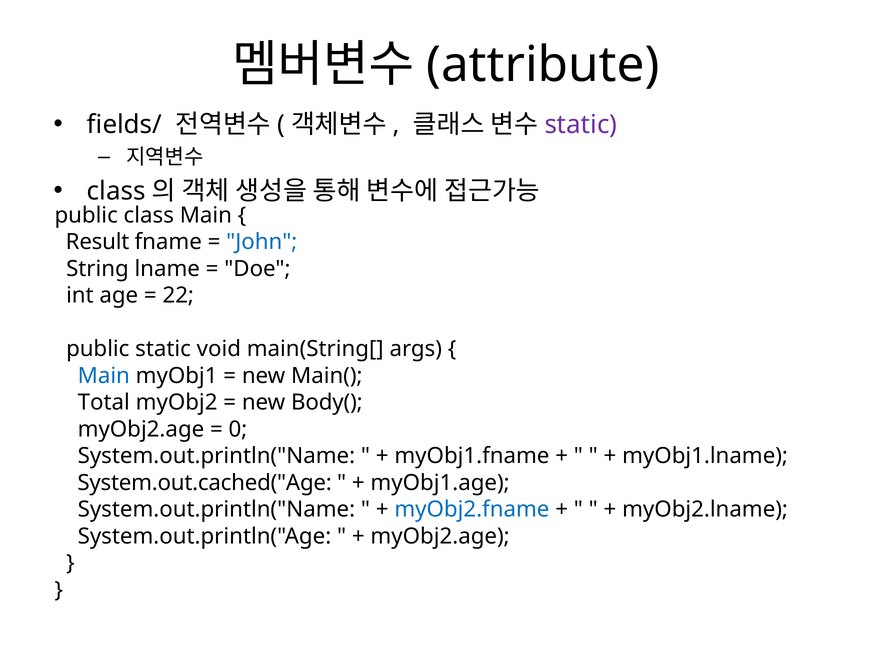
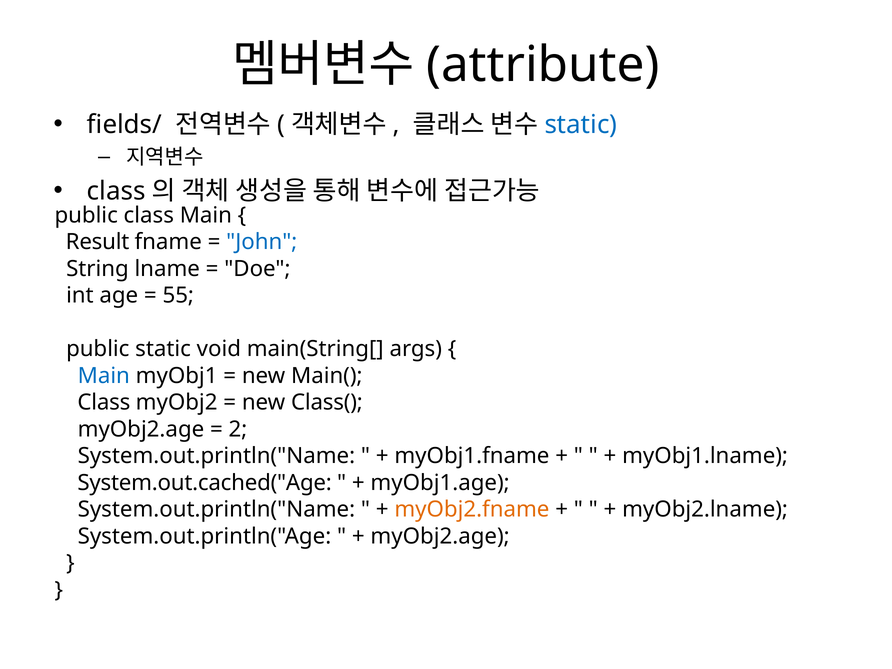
static colour: purple -> blue (581, 125)
22: 22 -> 55 (178, 295)
Total: Total -> Class (104, 403)
Body(: Body( -> Class( (327, 403)
0: 0 -> 2 (238, 429)
myObj2.fname colour: blue -> orange (472, 510)
